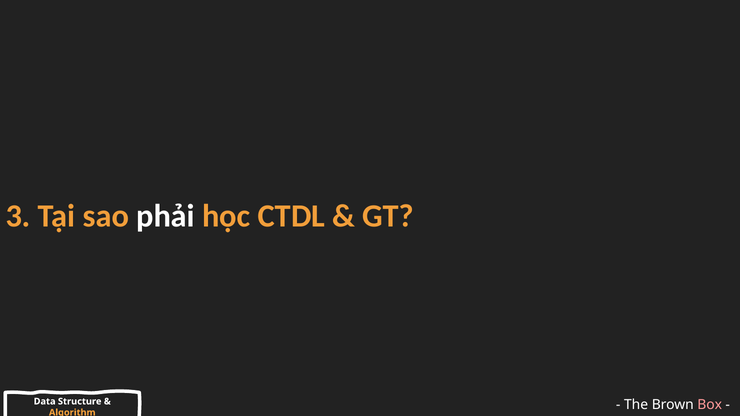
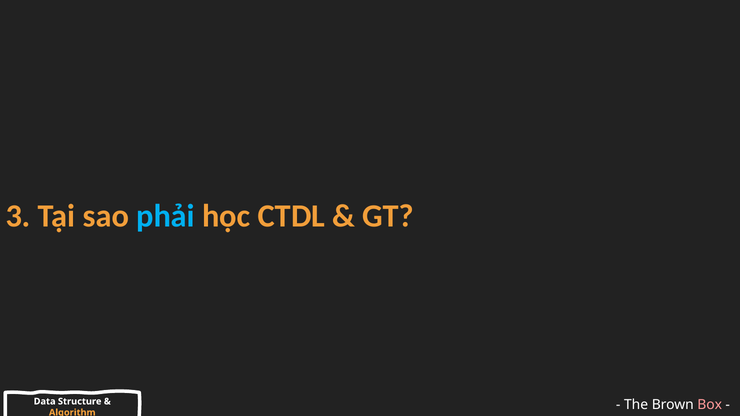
phải colour: white -> light blue (166, 216)
